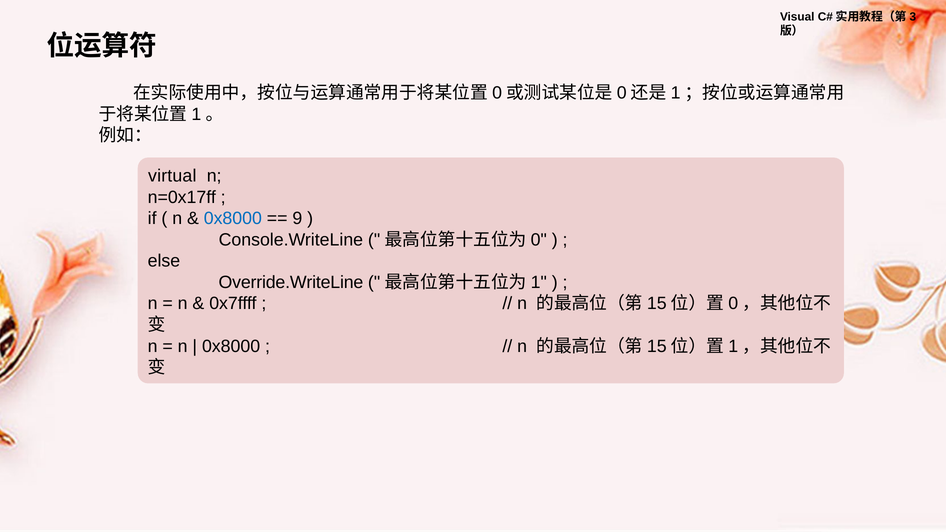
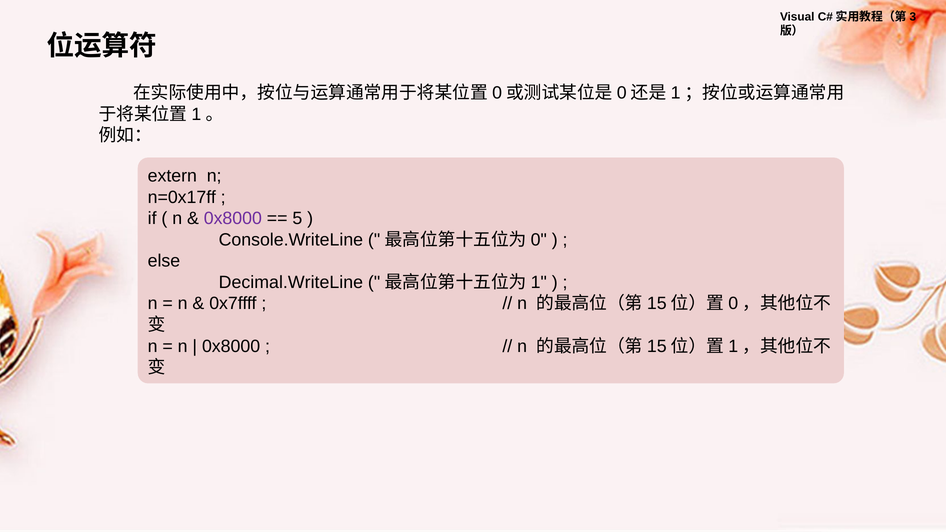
virtual: virtual -> extern (172, 176)
0x8000 colour: blue -> purple (233, 219)
9: 9 -> 5 (297, 219)
Override.WriteLine: Override.WriteLine -> Decimal.WriteLine (291, 282)
